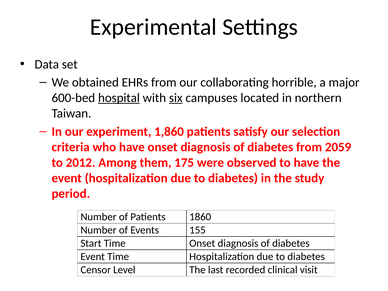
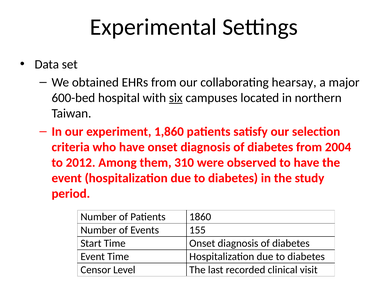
horrible: horrible -> hearsay (294, 82)
hospital underline: present -> none (119, 98)
2059: 2059 -> 2004 (338, 147)
175: 175 -> 310 (184, 163)
